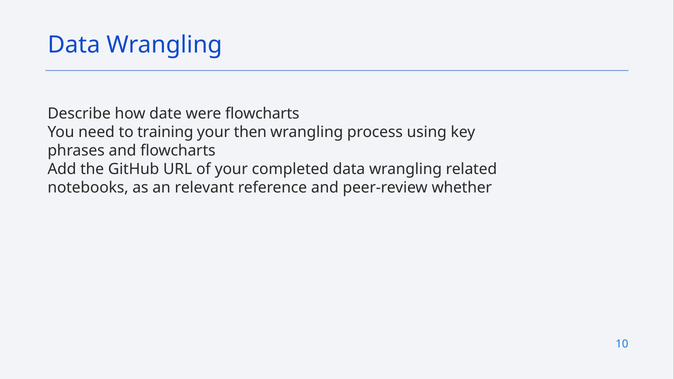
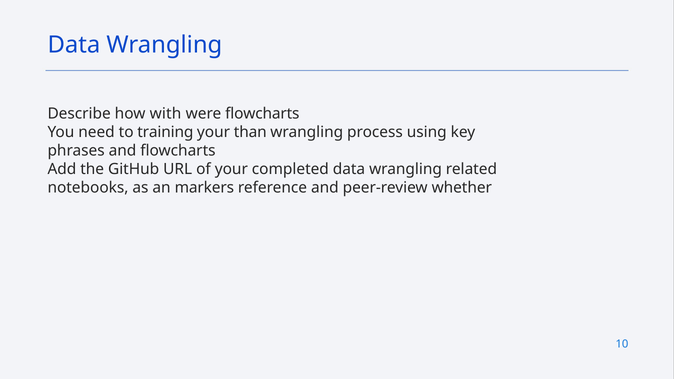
date: date -> with (165, 114)
then: then -> than (250, 132)
relevant: relevant -> markers (204, 188)
